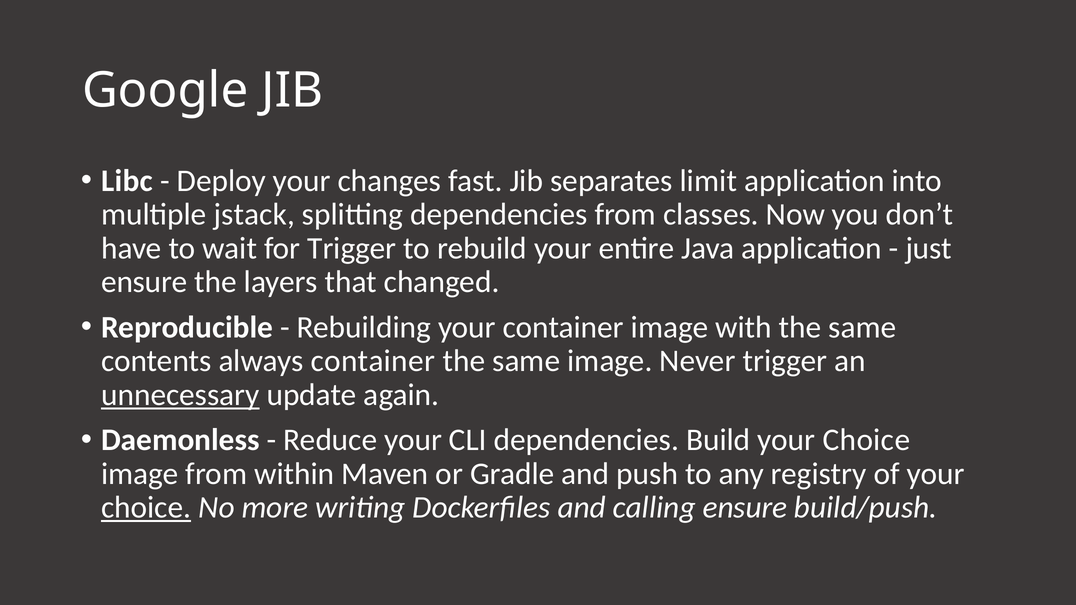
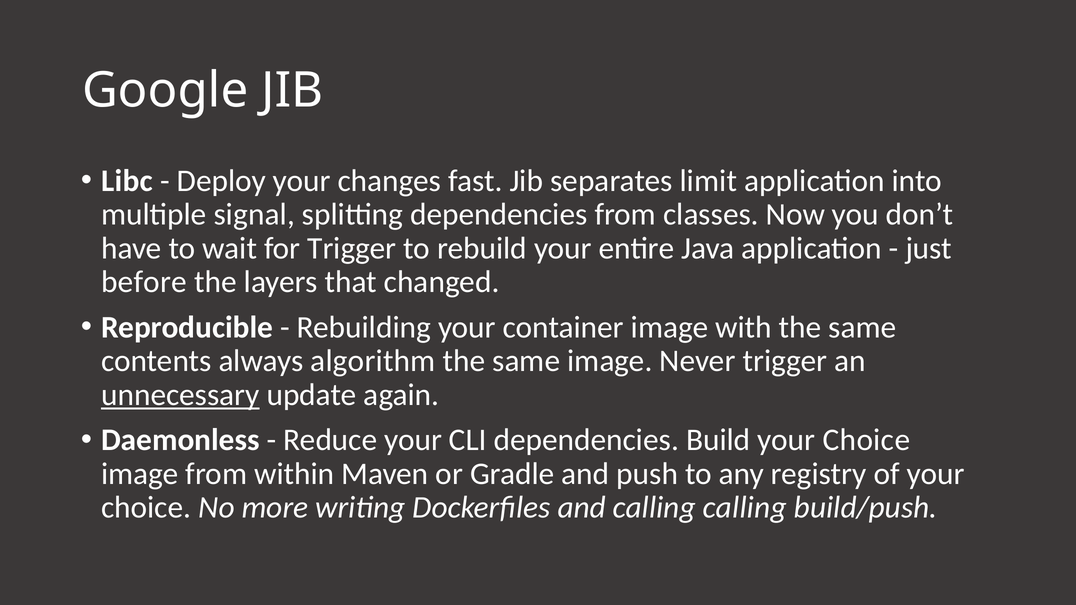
jstack: jstack -> signal (254, 215)
ensure: ensure -> before (144, 282)
always container: container -> algorithm (373, 361)
choice underline: present -> none (146, 508)
calling ensure: ensure -> calling (745, 508)
